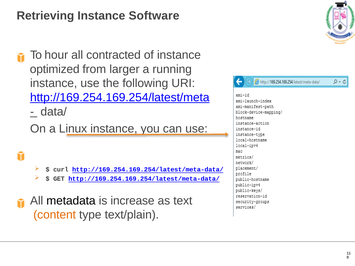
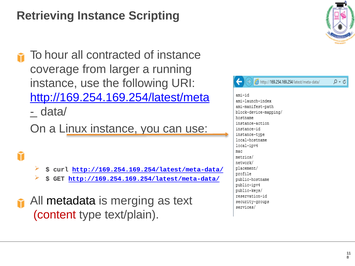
Software: Software -> Scripting (154, 16)
optimized: optimized -> coverage (55, 69)
increase: increase -> merging (132, 201)
content colour: orange -> red (55, 215)
